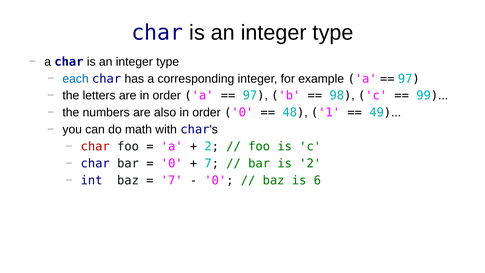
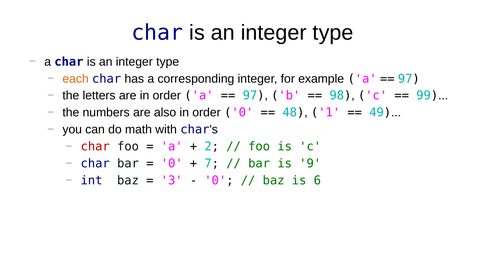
each colour: blue -> orange (76, 79)
is 2: 2 -> 9 (310, 163)
7: 7 -> 3 (172, 180)
